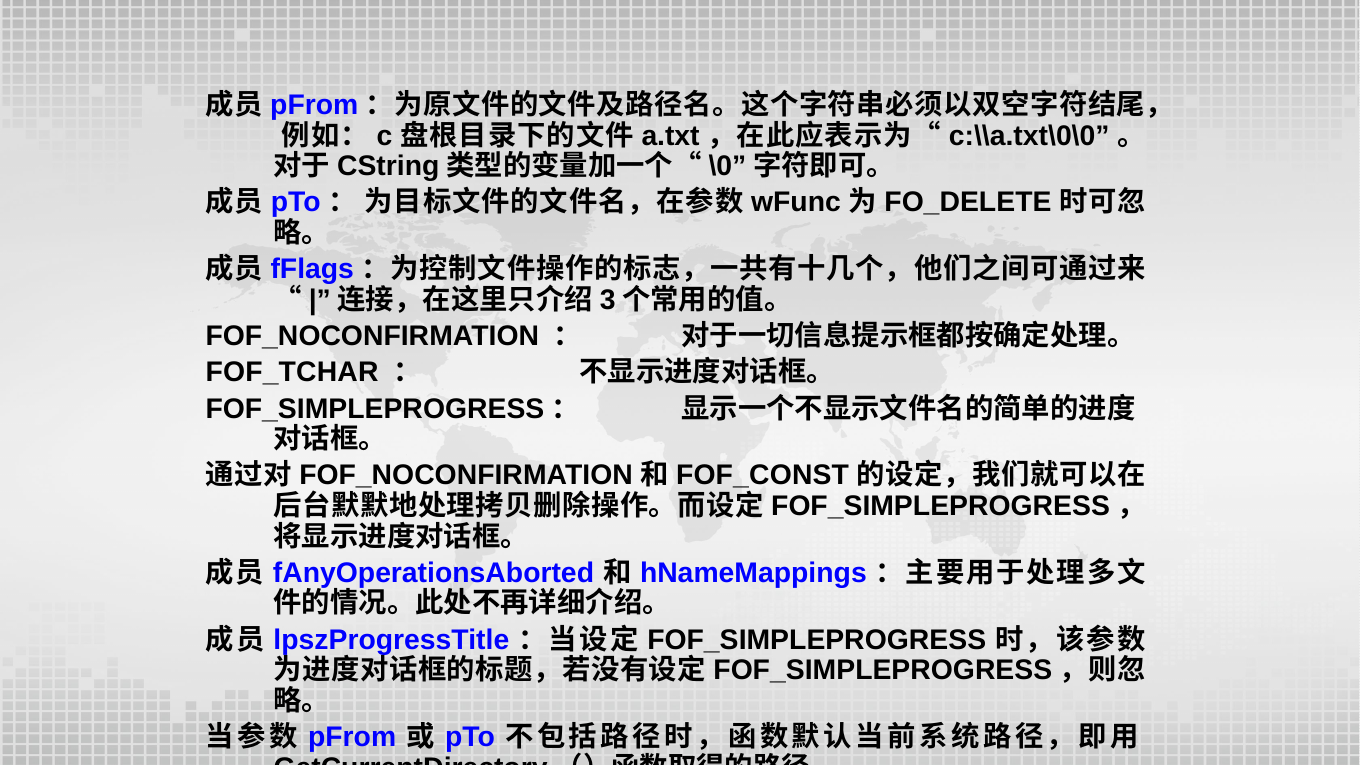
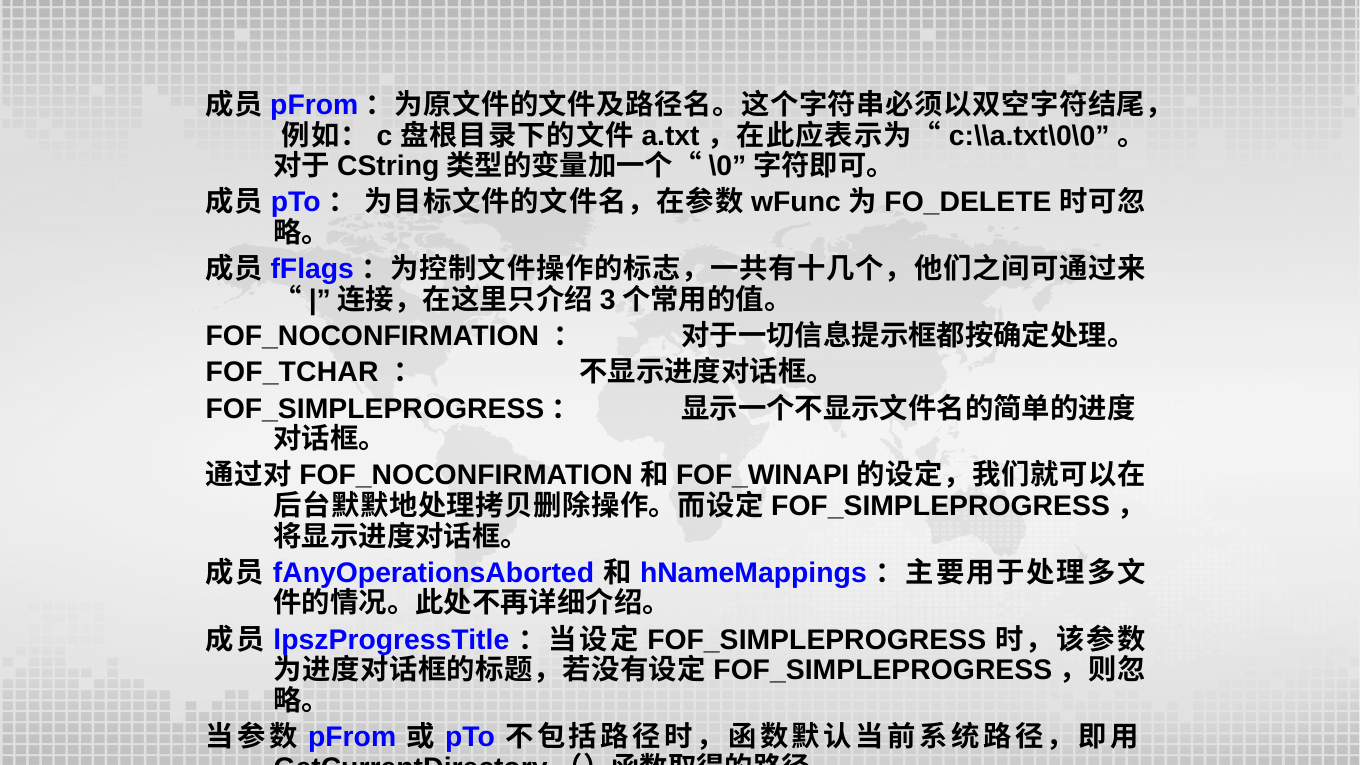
FOF_CONST: FOF_CONST -> FOF_WINAPI (763, 475)
